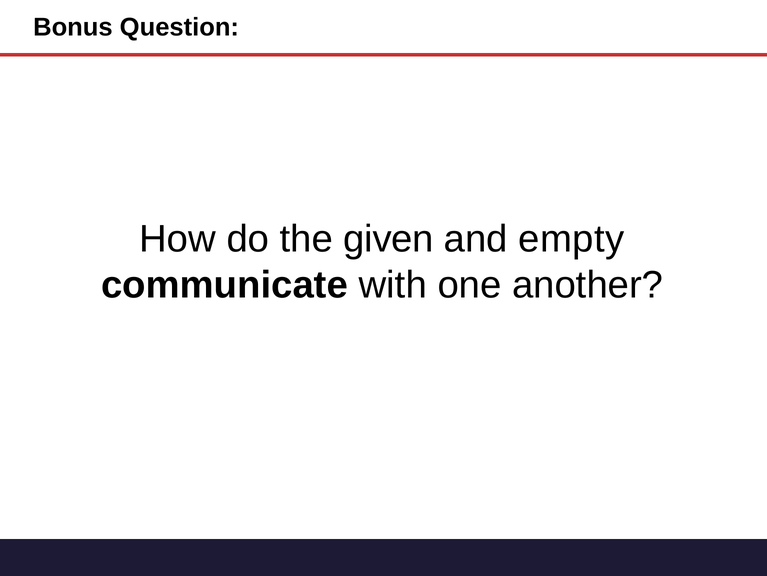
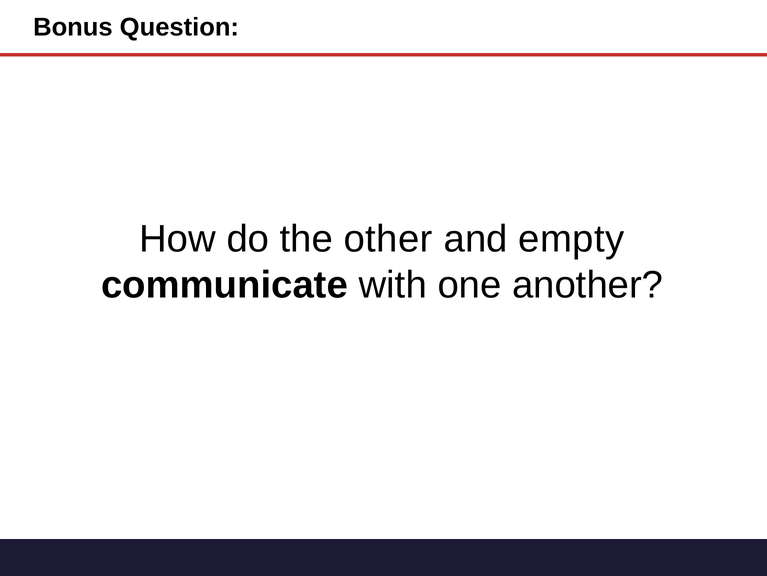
given: given -> other (388, 239)
